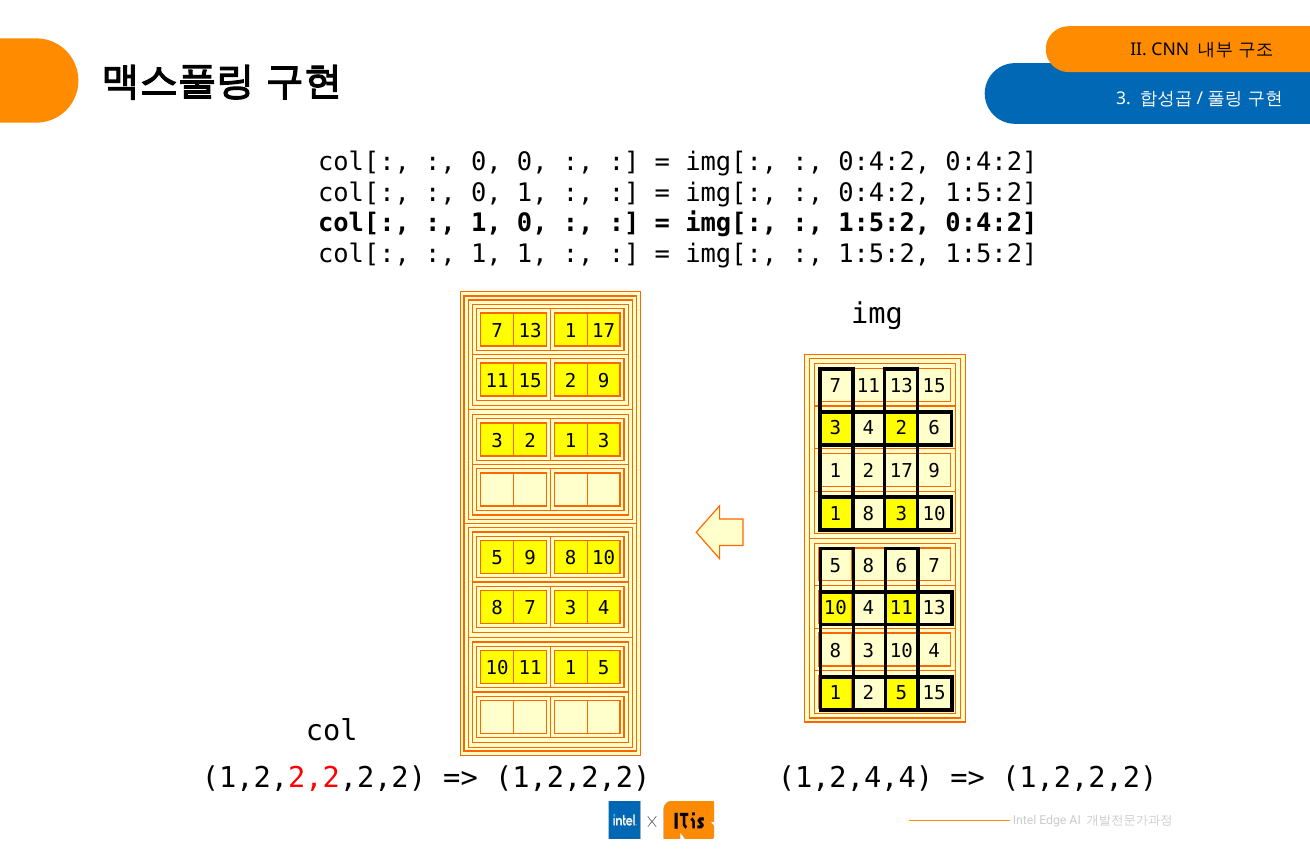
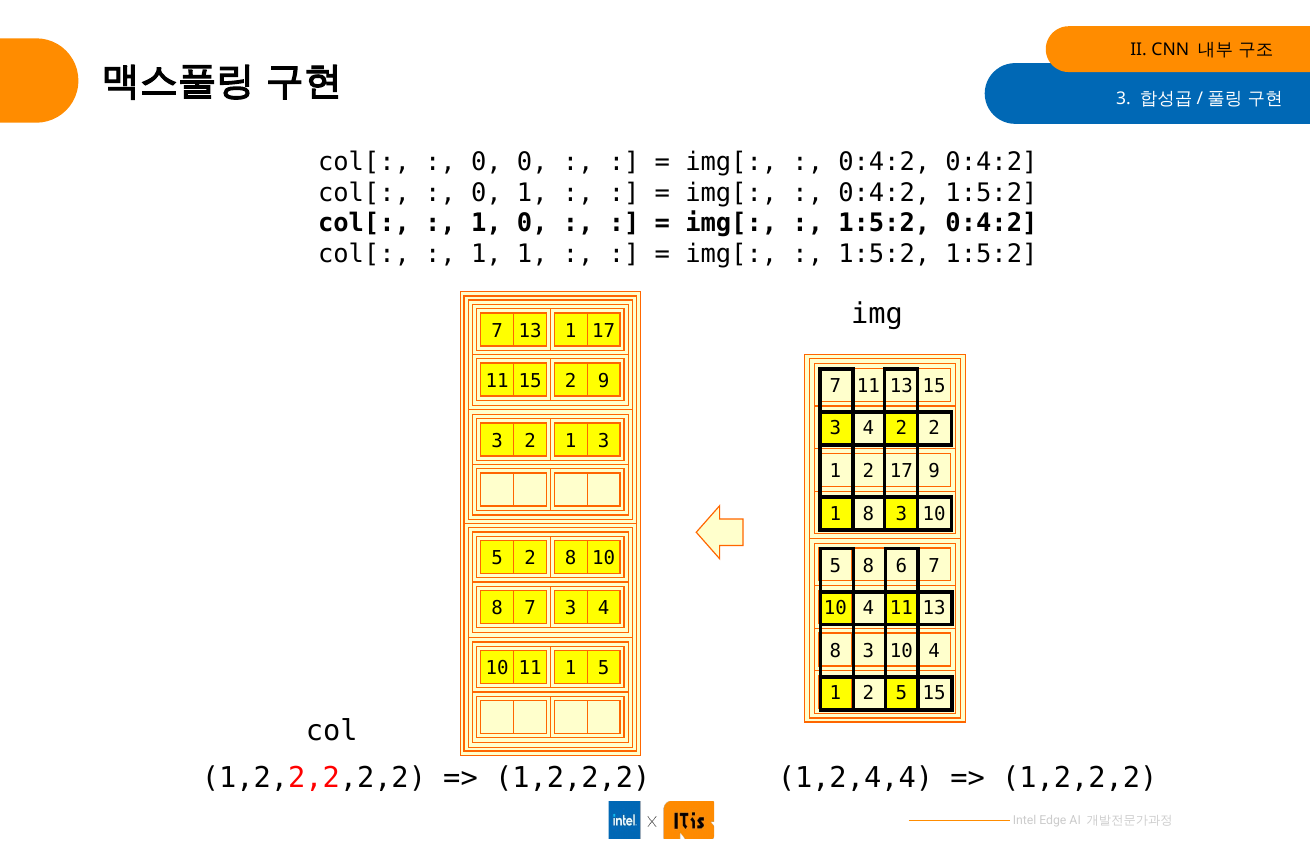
2 6: 6 -> 2 (934, 428)
5 9: 9 -> 2 (530, 558)
